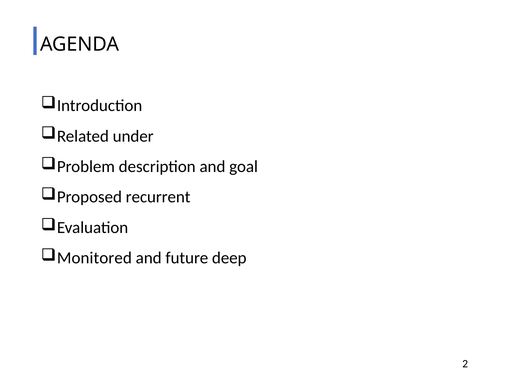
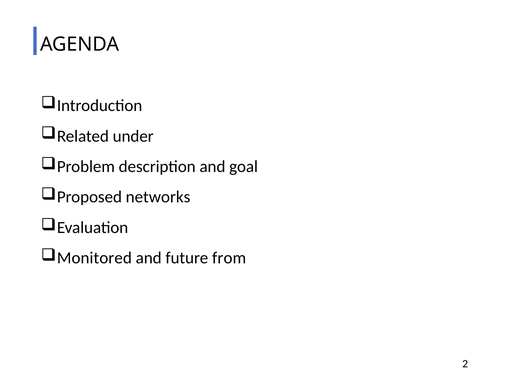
recurrent: recurrent -> networks (158, 197)
deep: deep -> from (229, 258)
